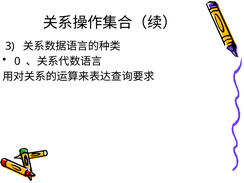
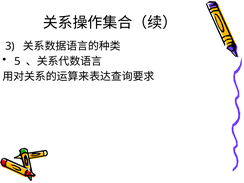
0: 0 -> 5 (17, 61)
